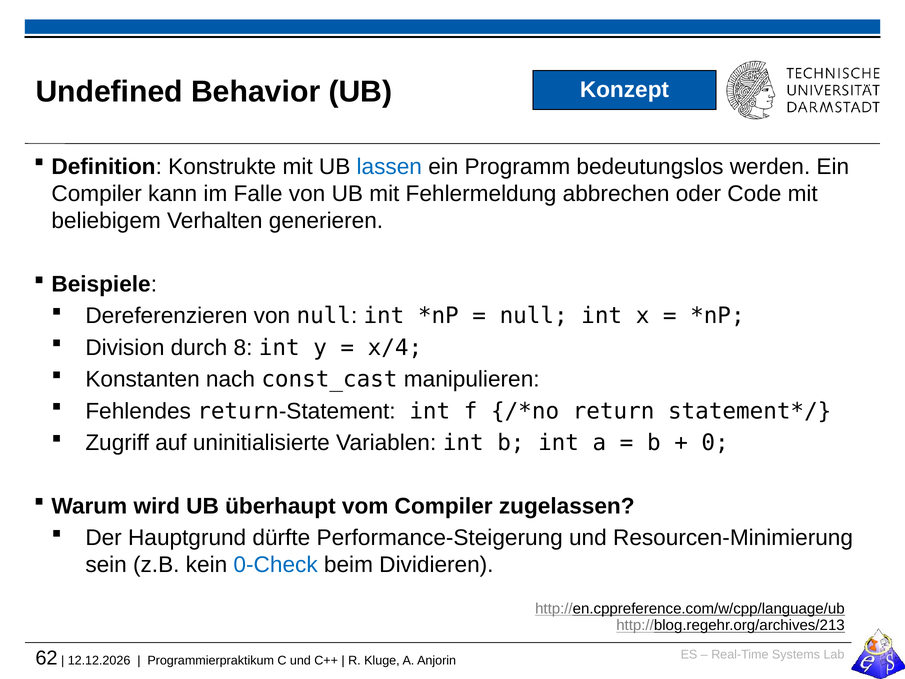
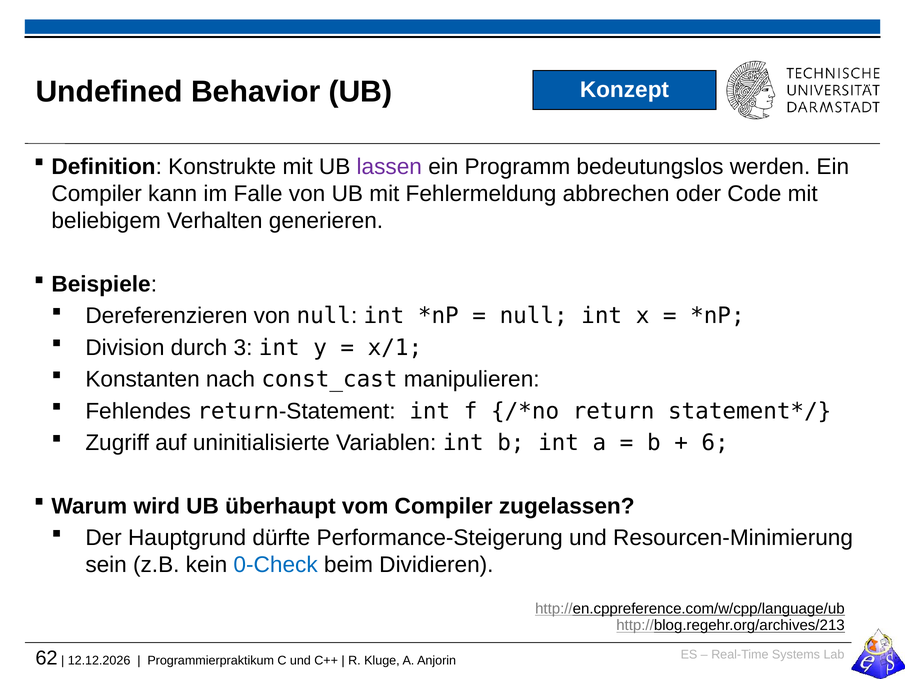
lassen colour: blue -> purple (389, 167)
8: 8 -> 3 (243, 348)
x/4: x/4 -> x/1 (395, 348)
0: 0 -> 6 (715, 443)
